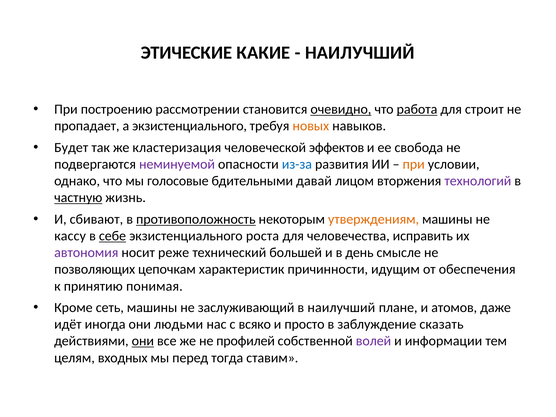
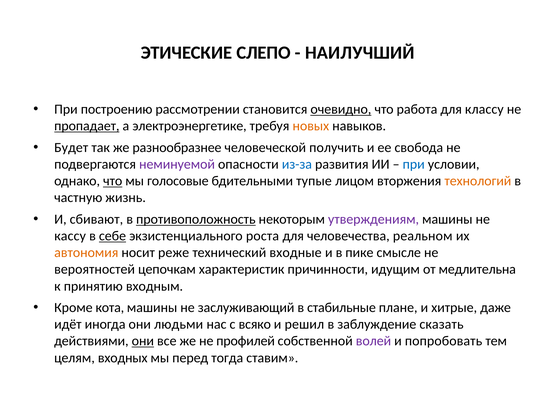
КАКИЕ: КАКИЕ -> СЛЕПО (264, 53)
работа underline: present -> none (417, 109)
строит: строит -> классу (484, 109)
пропадает underline: none -> present (87, 126)
а экзистенциального: экзистенциального -> электроэнергетике (189, 126)
кластеризация: кластеризация -> разнообразнее (177, 148)
эффектов: эффектов -> получить (336, 148)
при colour: orange -> blue (414, 164)
что underline: none -> present (113, 181)
давай: давай -> тупые (314, 181)
технологий colour: purple -> orange (478, 181)
частную underline: present -> none (78, 198)
утверждениям colour: orange -> purple (374, 219)
исправить: исправить -> реальном (423, 236)
автономия colour: purple -> orange (86, 253)
большей: большей -> входные (296, 253)
день: день -> пике (359, 253)
позволяющих: позволяющих -> вероятностей (95, 269)
обеспечения: обеспечения -> медлительна (477, 269)
понимая: понимая -> входным (154, 286)
сеть: сеть -> кота (110, 308)
в наилучший: наилучший -> стабильные (341, 308)
атомов: атомов -> хитрые (454, 308)
просто: просто -> решил (304, 324)
информации: информации -> попробовать (444, 341)
